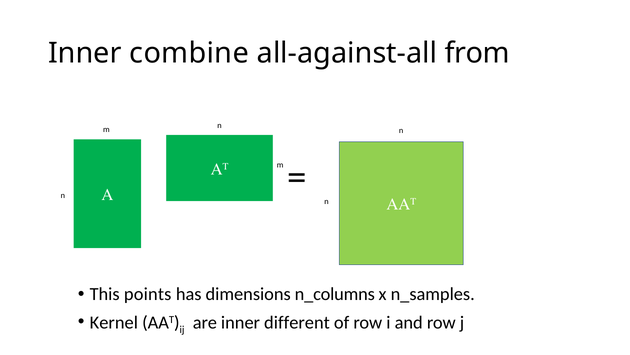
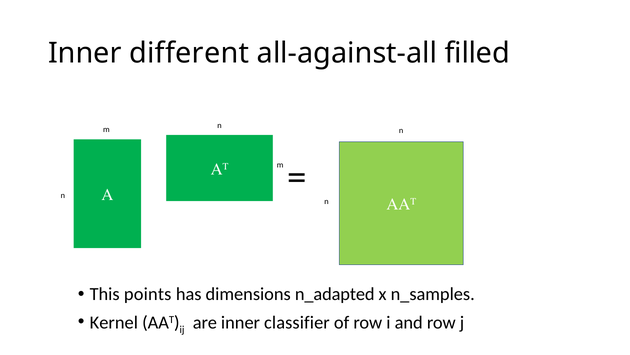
combine: combine -> different (189, 53)
from: from -> filled (477, 53)
n_columns: n_columns -> n_adapted (335, 294)
different: different -> classifier (297, 322)
